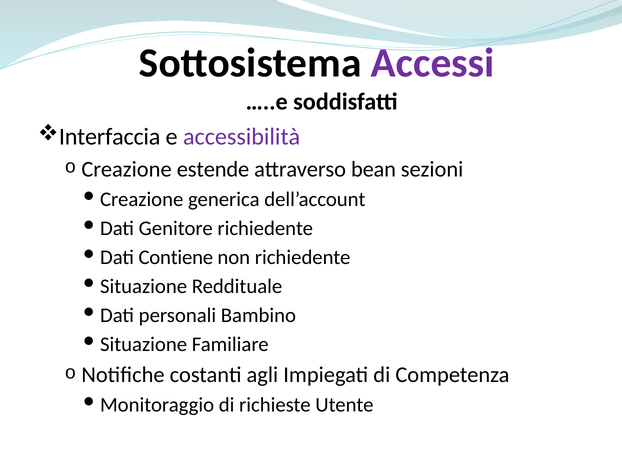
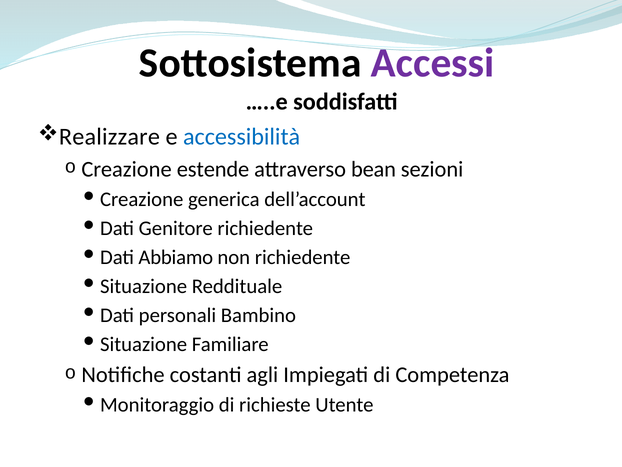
Interfaccia: Interfaccia -> Realizzare (109, 137)
accessibilità colour: purple -> blue (242, 137)
Contiene: Contiene -> Abbiamo (176, 257)
